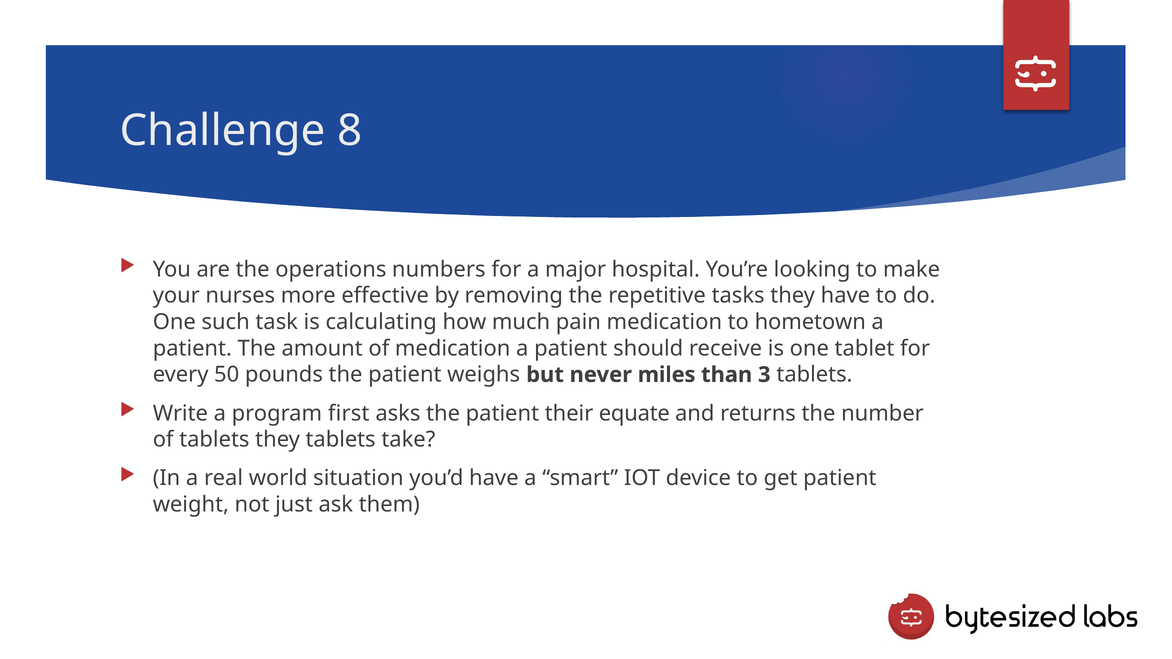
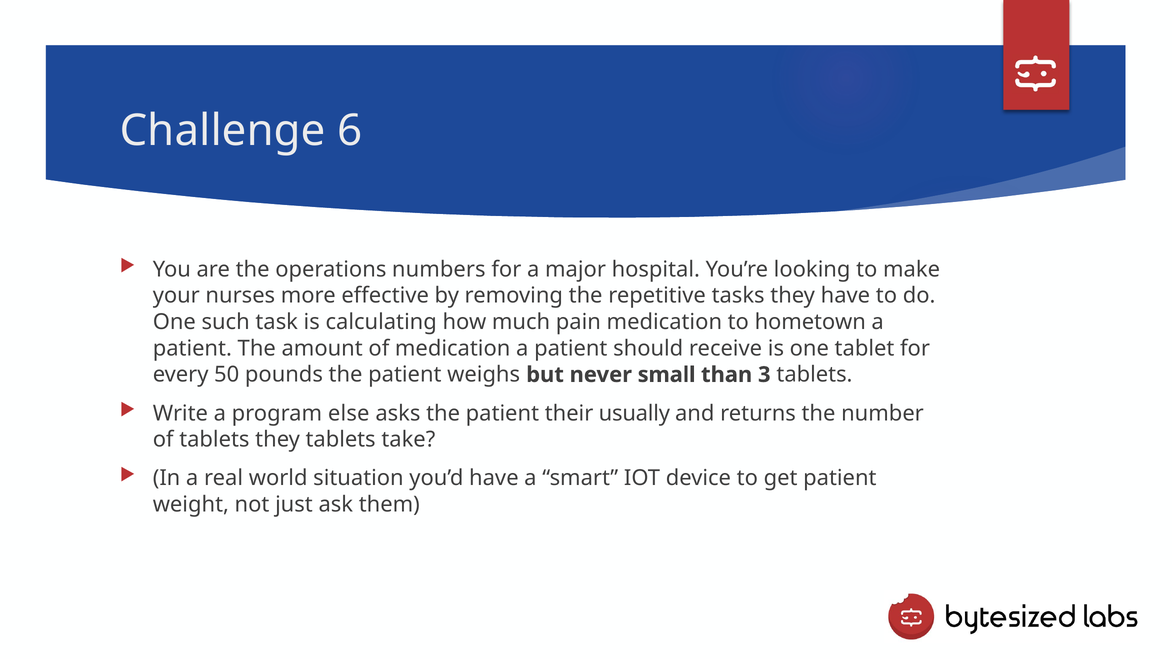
8: 8 -> 6 (350, 131)
miles: miles -> small (667, 375)
first: first -> else (349, 413)
equate: equate -> usually (634, 413)
